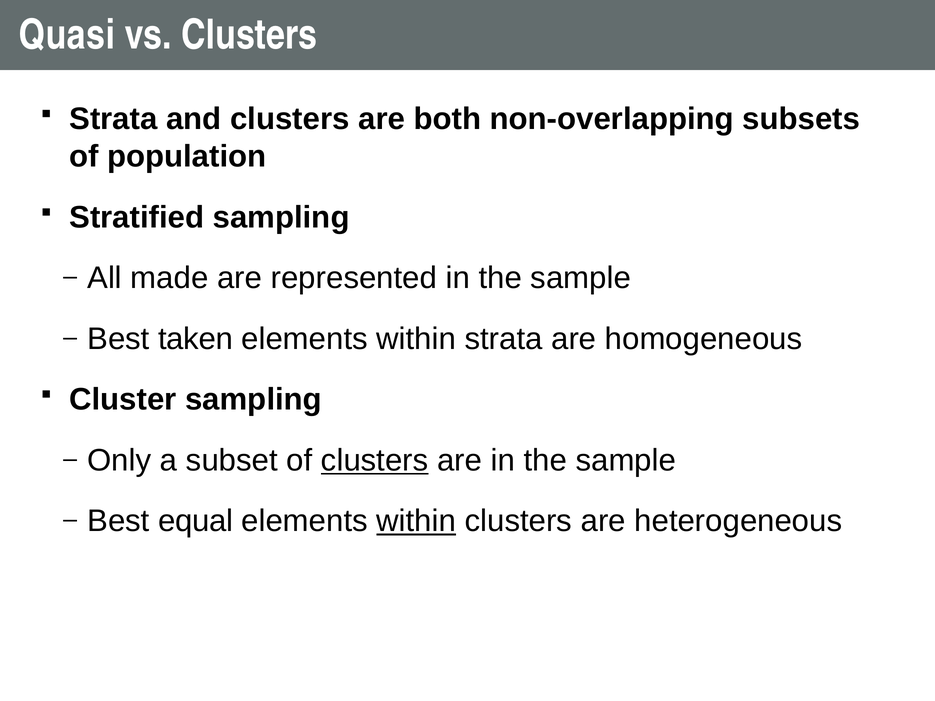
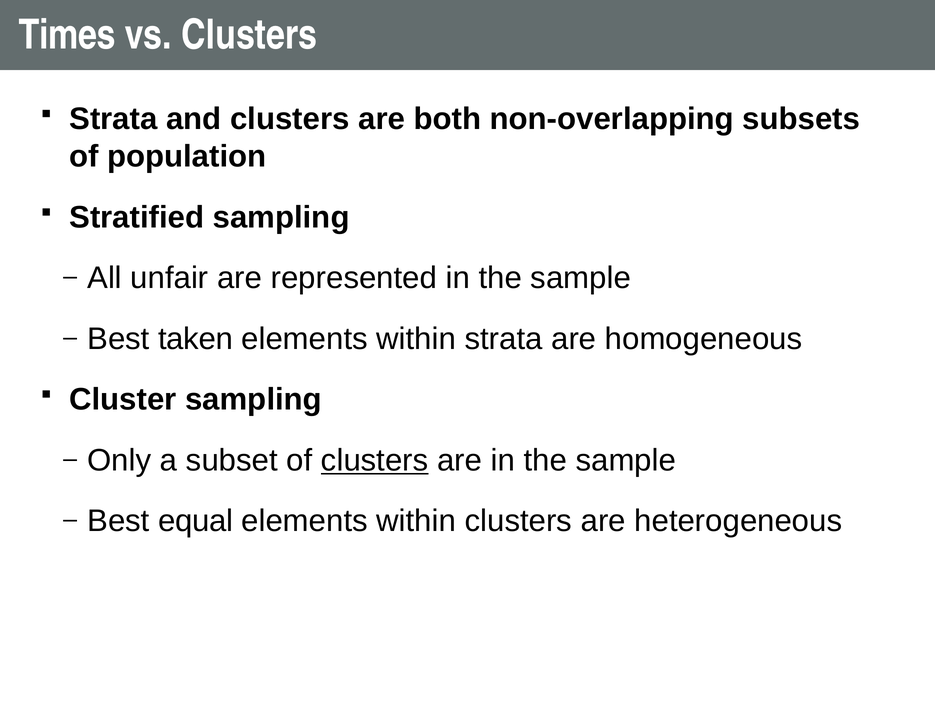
Quasi: Quasi -> Times (67, 35)
made: made -> unfair (169, 278)
within underline: present -> none (416, 521)
